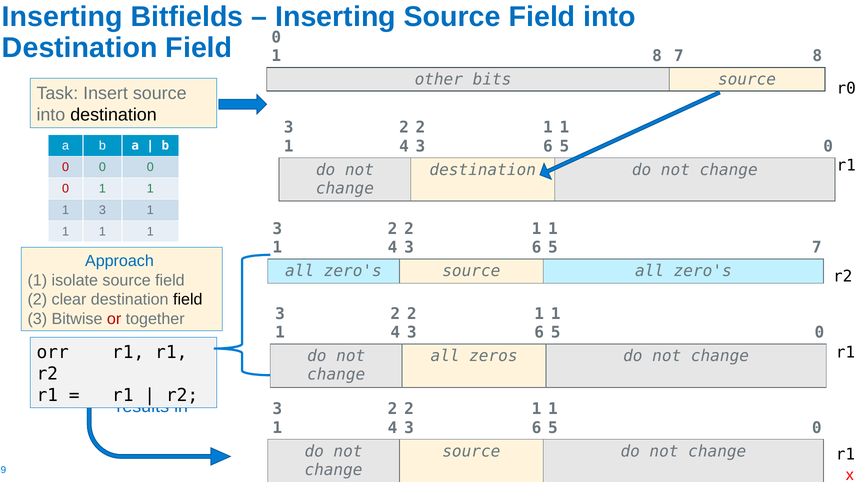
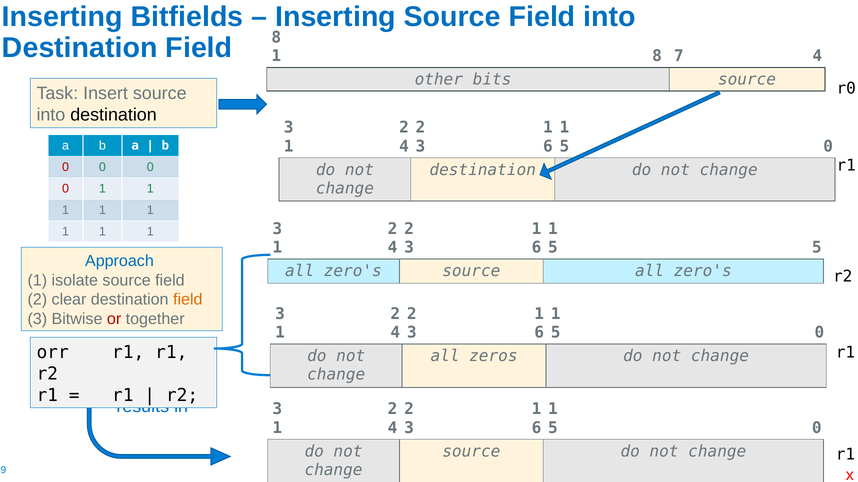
Field 0: 0 -> 8 (276, 38)
7 8: 8 -> 4 (817, 56)
3: 3 -> 1 (102, 210)
5 7: 7 -> 5 (817, 248)
field colour: black -> orange (188, 300)
